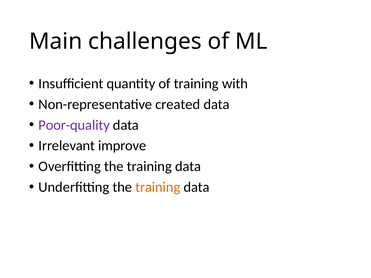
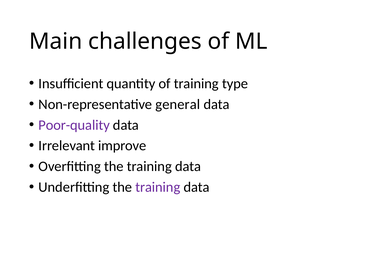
with: with -> type (235, 84)
created: created -> general (178, 104)
training colour: orange -> purple (158, 187)
